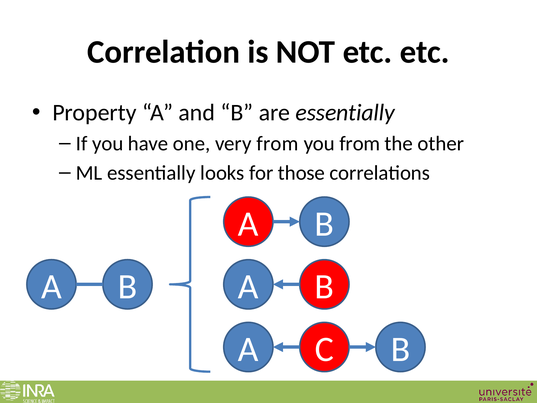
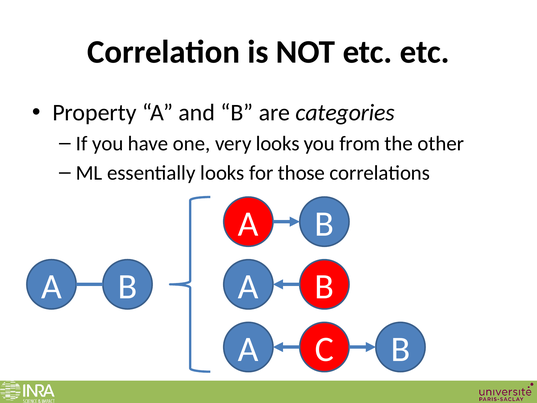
are essentially: essentially -> categories (345, 113)
very from: from -> looks (278, 143)
